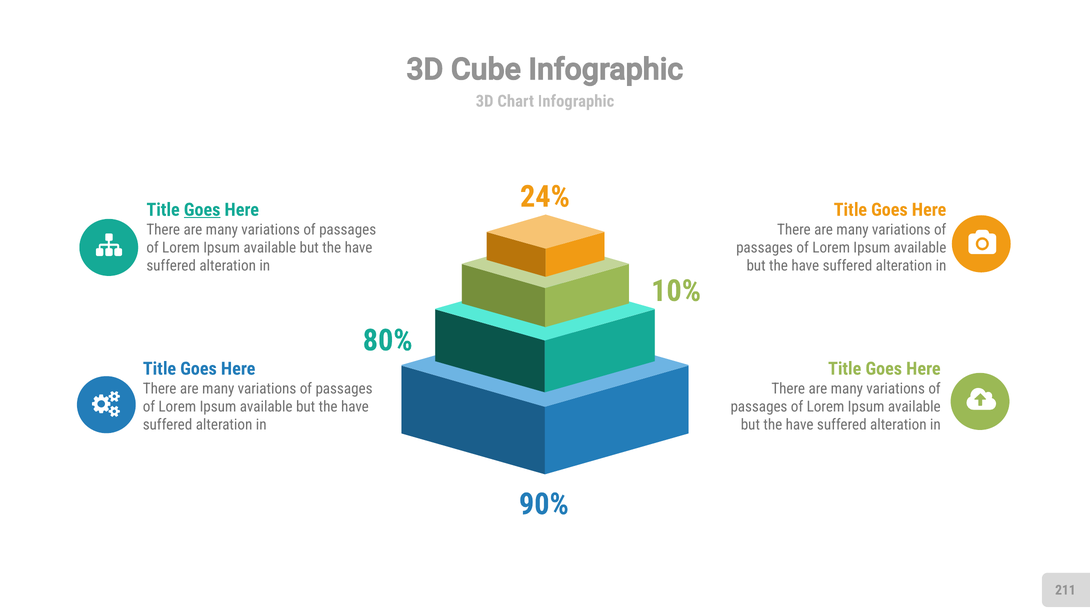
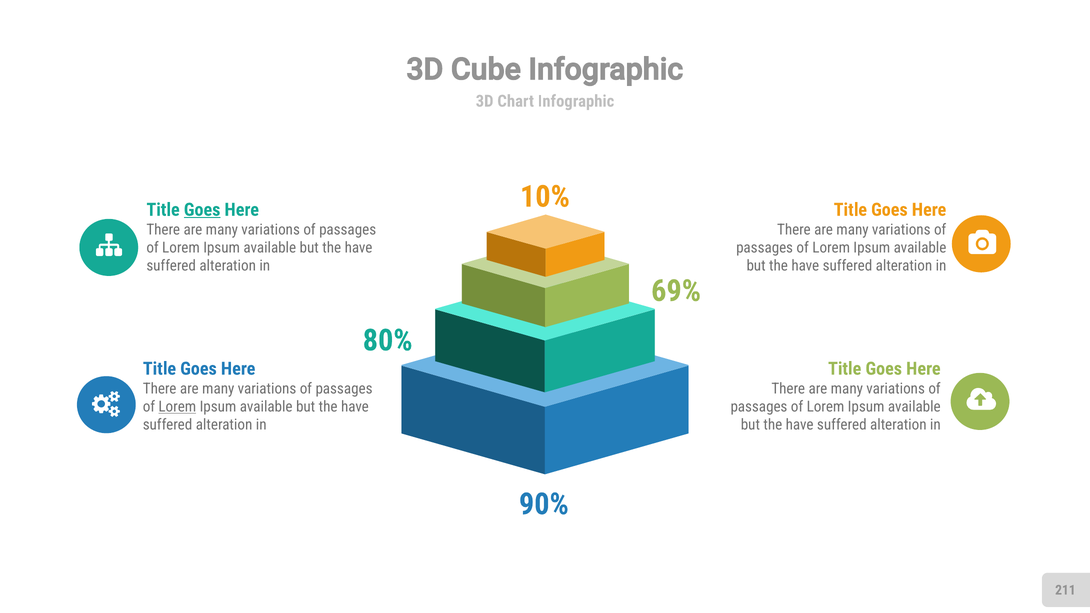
24%: 24% -> 10% (545, 197)
10%: 10% -> 69% (676, 291)
Lorem underline: none -> present (177, 407)
